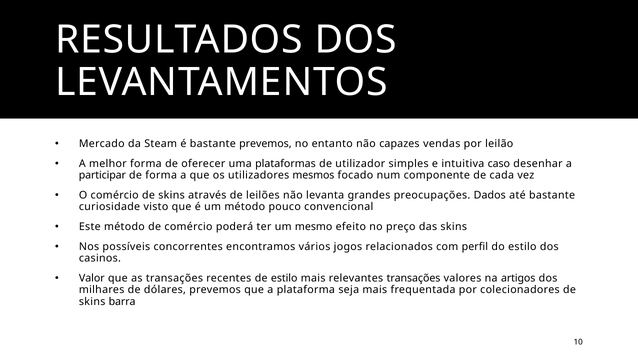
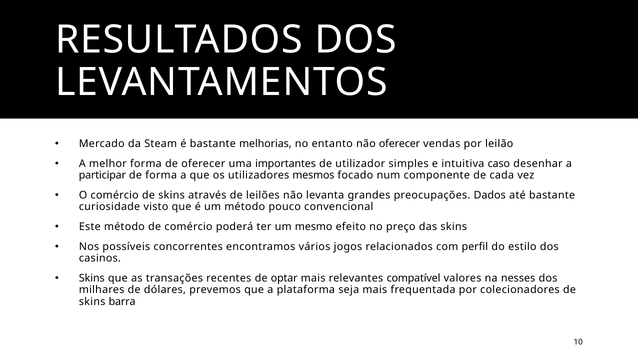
bastante prevemos: prevemos -> melhorias (265, 144)
não capazes: capazes -> oferecer (400, 144)
plataformas: plataformas -> importantes (286, 164)
Valor: Valor -> Skins (92, 278)
de estilo: estilo -> optar (284, 278)
relevantes transações: transações -> compatível (414, 278)
artigos: artigos -> nesses (518, 278)
